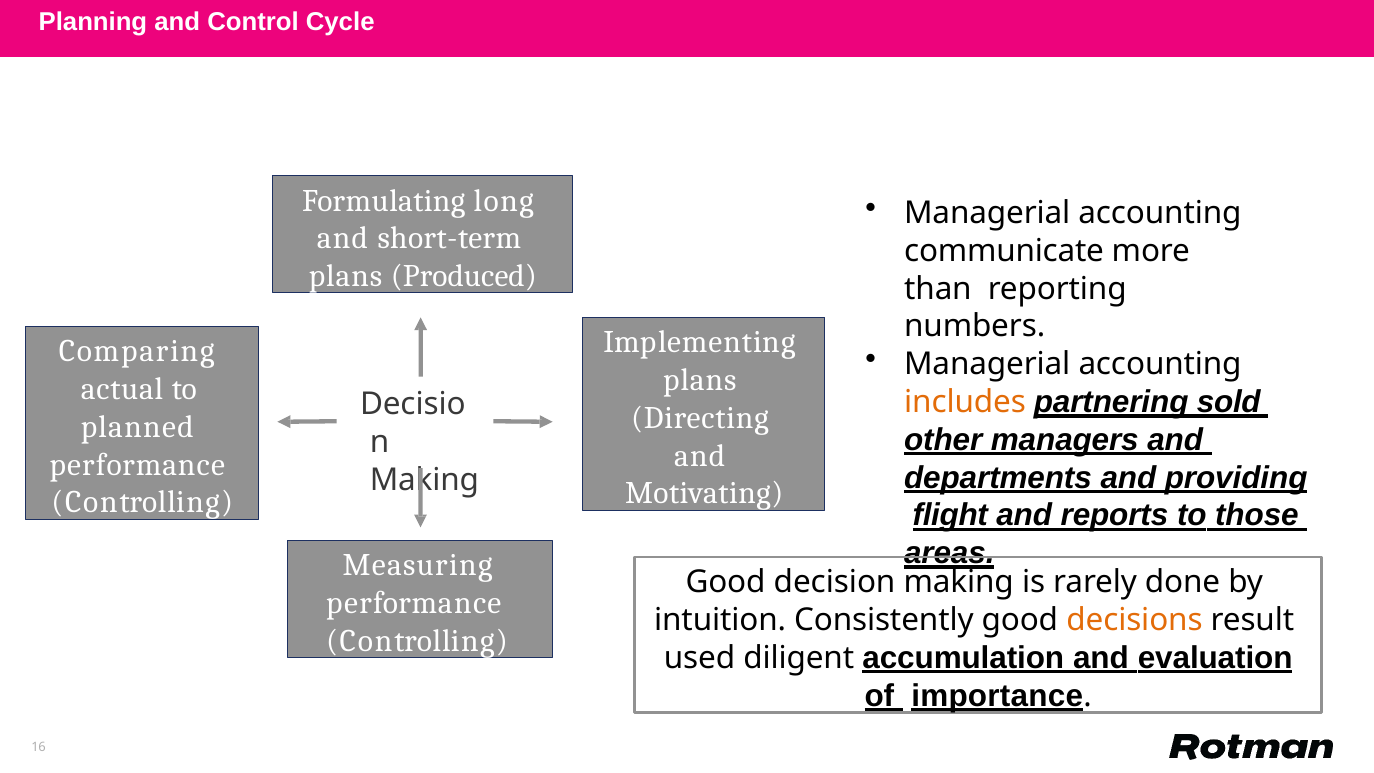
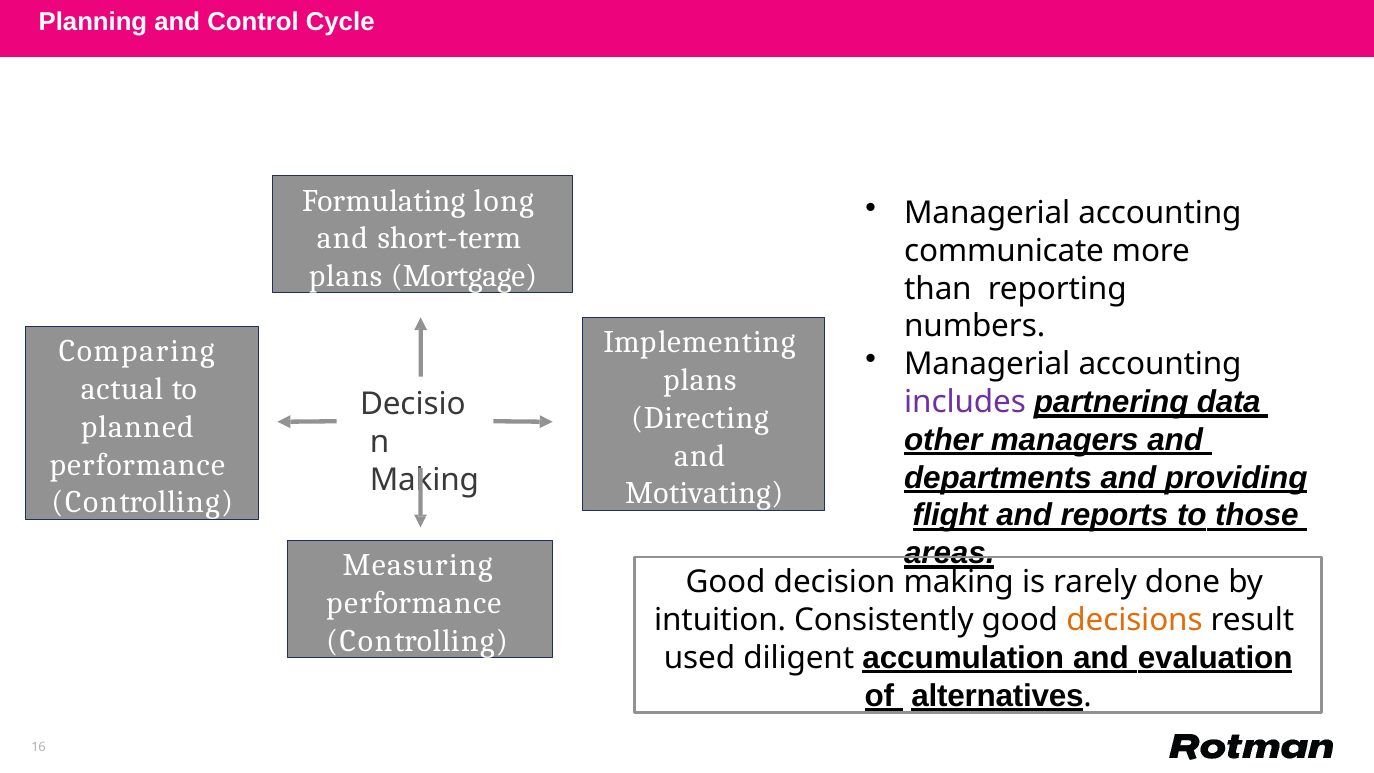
Produced: Produced -> Mortgage (464, 276)
includes colour: orange -> purple (965, 402)
sold: sold -> data (1229, 402)
importance: importance -> alternatives (997, 696)
